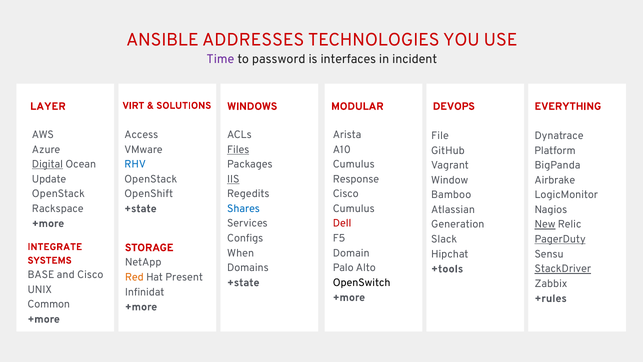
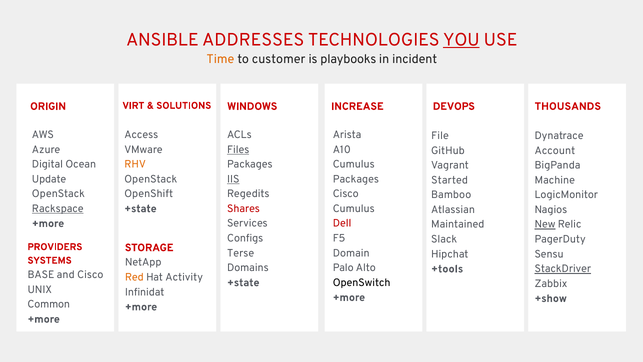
YOU underline: none -> present (461, 40)
Time colour: purple -> orange (220, 59)
password: password -> customer (279, 59)
interfaces: interfaces -> playbooks (348, 59)
LAYER: LAYER -> ORIGIN (48, 106)
MODULAR: MODULAR -> INCREASE (357, 106)
EVERYTHING: EVERYTHING -> THOUSANDS (568, 106)
Platform: Platform -> Account (555, 150)
Digital underline: present -> none (47, 164)
RHV colour: blue -> orange (135, 164)
Response: Response -> Packages (356, 179)
Window: Window -> Started (450, 180)
Airbrake: Airbrake -> Machine (555, 180)
Rackspace underline: none -> present (58, 208)
Shares colour: blue -> red (243, 208)
Generation: Generation -> Maintained (458, 224)
PagerDuty underline: present -> none (560, 239)
INTEGRATE: INTEGRATE -> PROVIDERS (55, 247)
When: When -> Terse (241, 253)
Present: Present -> Activity (184, 277)
+rules: +rules -> +show (551, 298)
